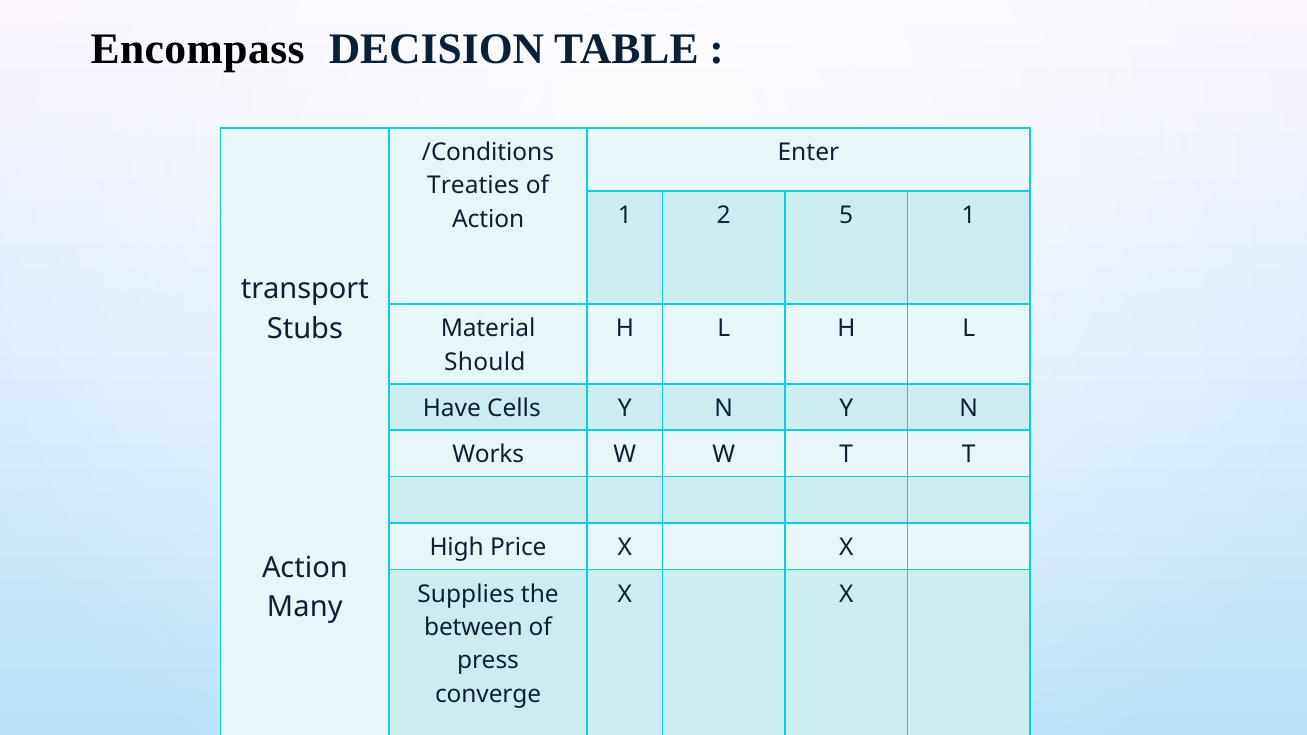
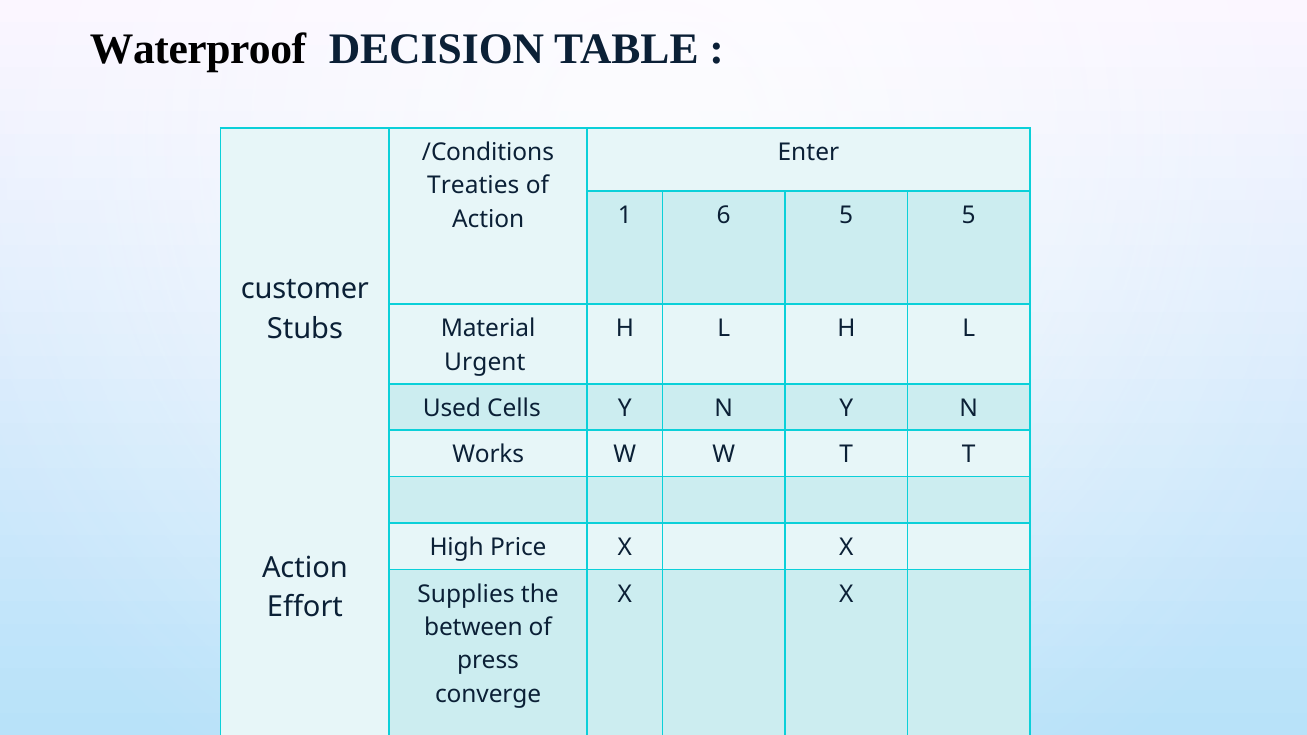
Encompass: Encompass -> Waterproof (198, 50)
2: 2 -> 6 (724, 216)
5 1: 1 -> 5 (969, 216)
transport: transport -> customer (305, 289)
Should: Should -> Urgent (485, 362)
Have: Have -> Used (452, 409)
Many: Many -> Effort (305, 607)
